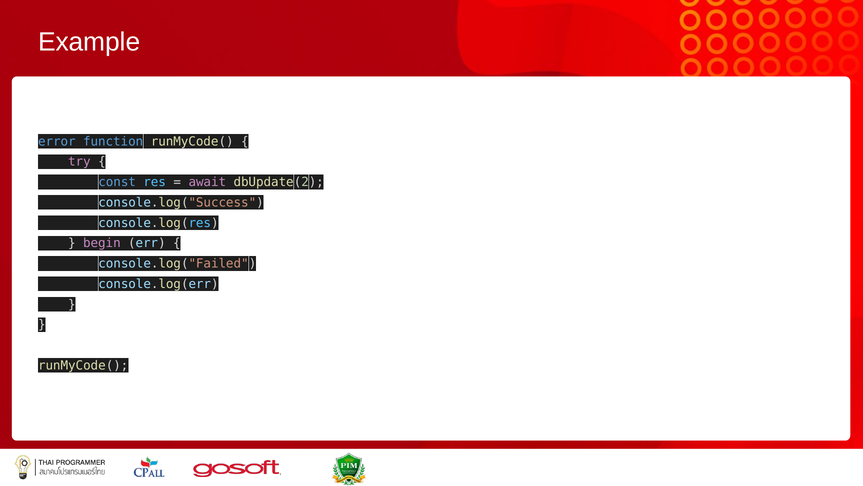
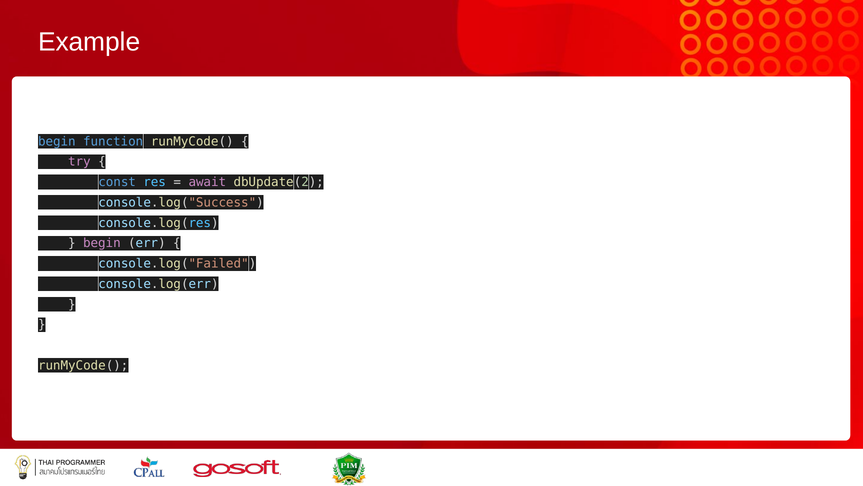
error: error -> begin (57, 141)
